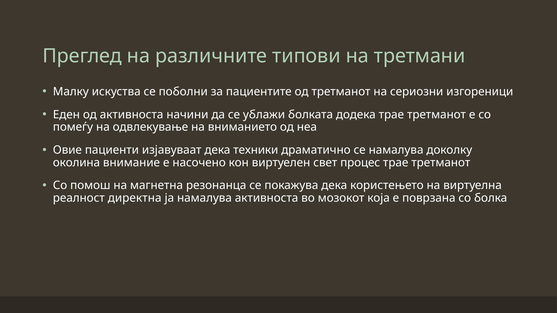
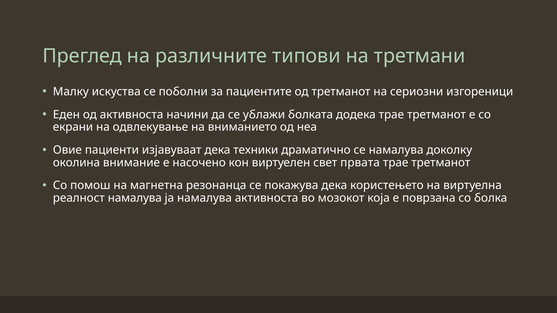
помеѓу: помеѓу -> екрани (73, 127)
процес: процес -> првата (360, 163)
реалност директна: директна -> намалува (135, 198)
